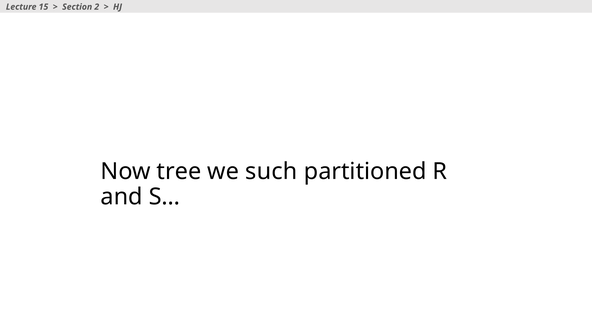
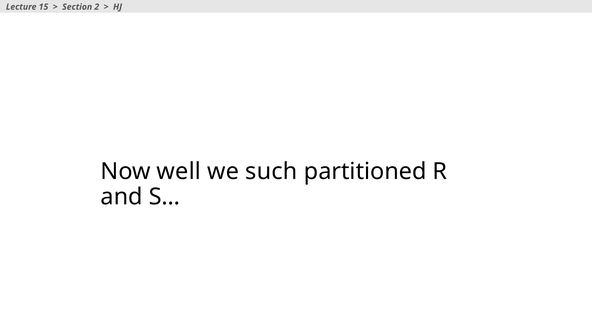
tree: tree -> well (179, 172)
